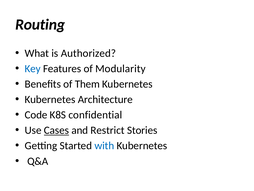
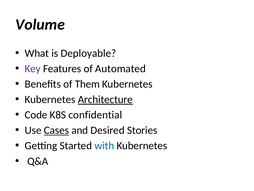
Routing: Routing -> Volume (40, 25)
Authorized: Authorized -> Deployable (88, 53)
Key colour: blue -> purple (33, 68)
Modularity: Modularity -> Automated (120, 68)
Architecture underline: none -> present (105, 99)
Restrict: Restrict -> Desired (108, 130)
